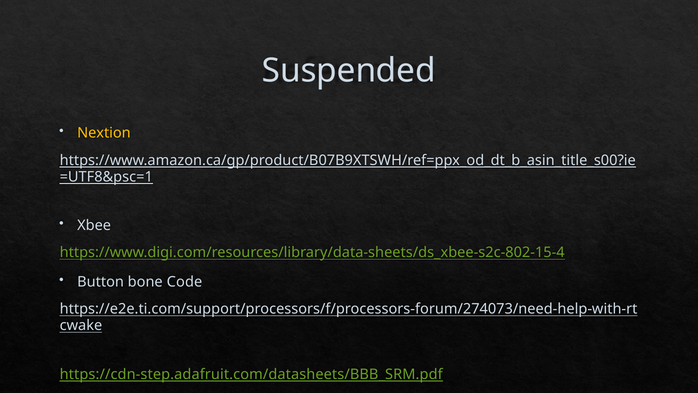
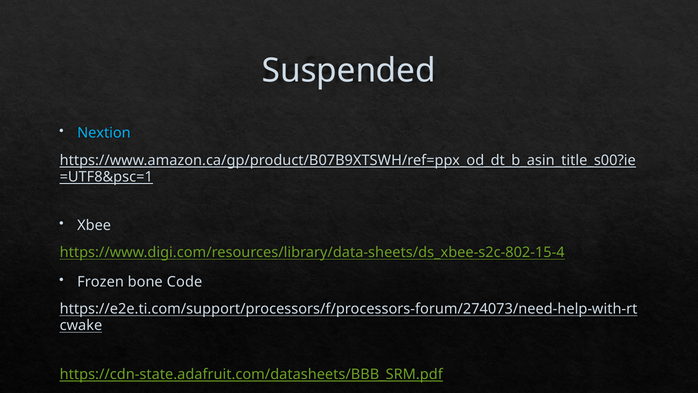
Nextion colour: yellow -> light blue (104, 133)
Button: Button -> Frozen (101, 282)
https://cdn-step.adafruit.com/datasheets/BBB_SRM.pdf: https://cdn-step.adafruit.com/datasheets/BBB_SRM.pdf -> https://cdn-state.adafruit.com/datasheets/BBB_SRM.pdf (251, 374)
